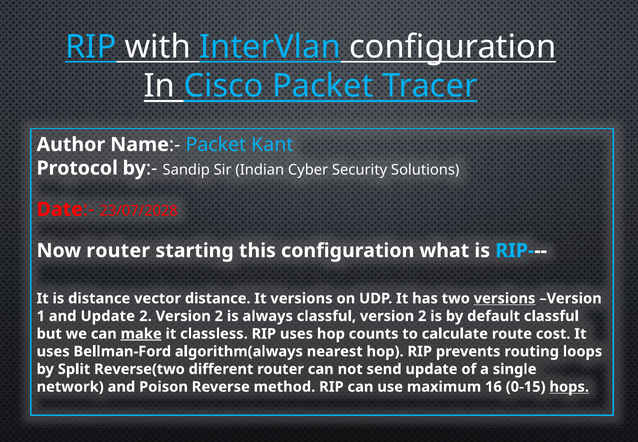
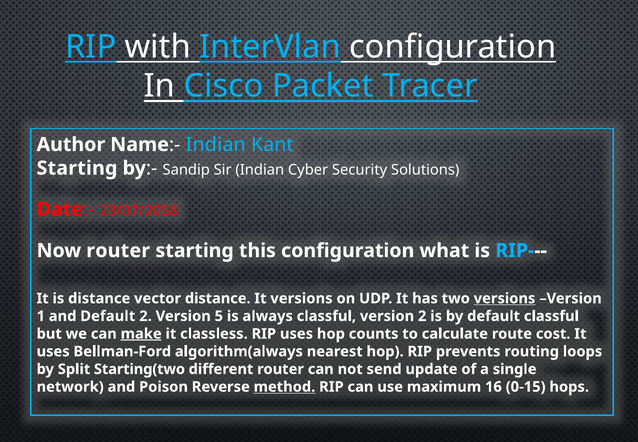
Packet: Packet -> Indian (216, 144)
Protocol: Protocol -> Starting (77, 168)
23/07/2028: 23/07/2028 -> 23/07/2058 (139, 211)
and Update: Update -> Default (108, 316)
2 Version 2: 2 -> 5 (219, 316)
Reverse(two: Reverse(two -> Starting(two (139, 369)
method underline: none -> present (284, 387)
hops underline: present -> none (569, 387)
